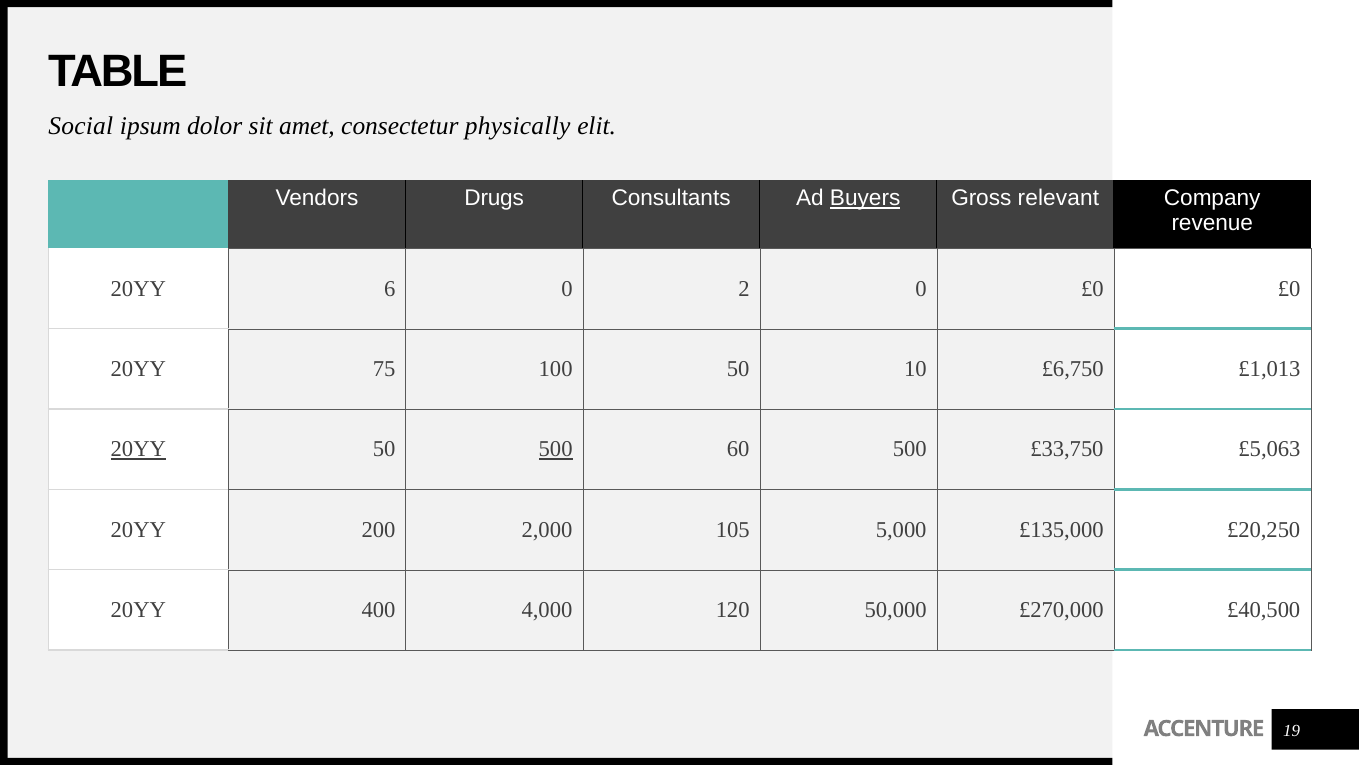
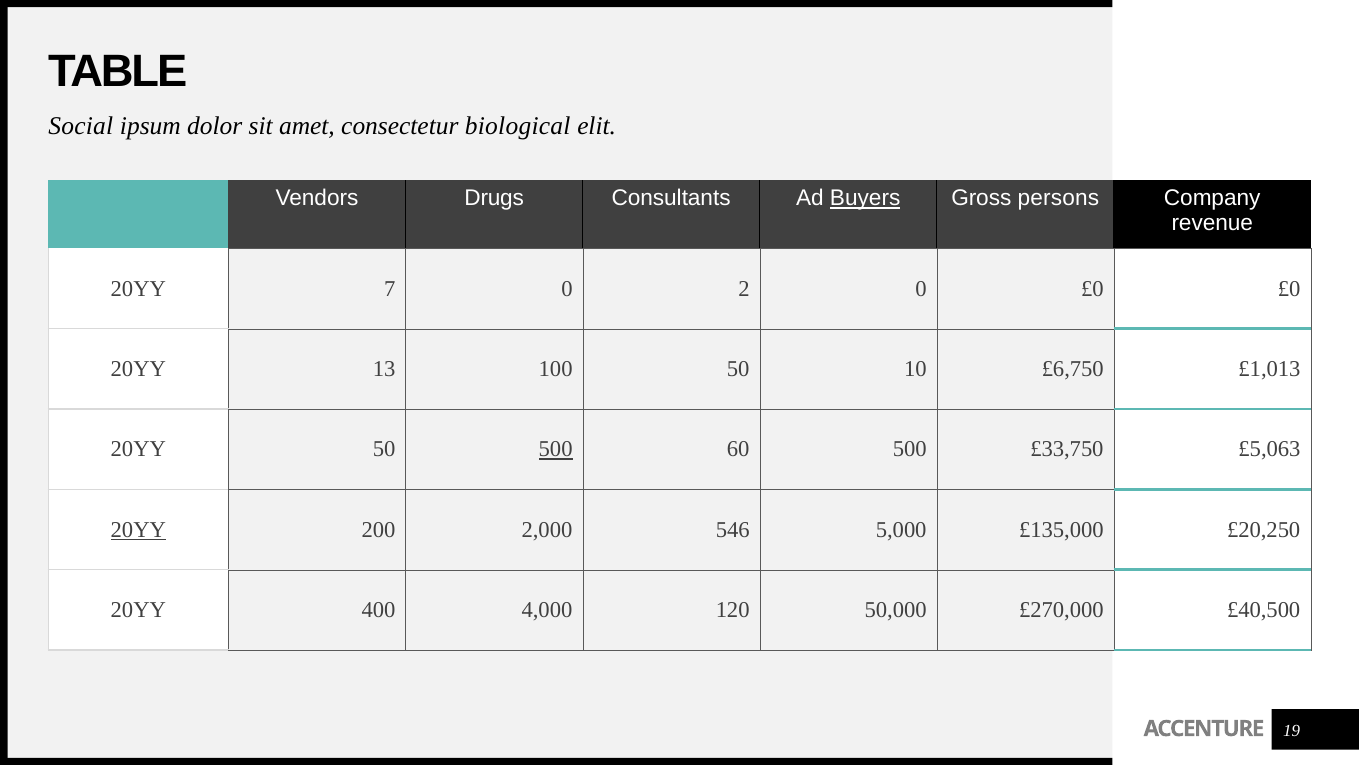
physically: physically -> biological (518, 126)
relevant: relevant -> persons (1058, 198)
6: 6 -> 7 (390, 289)
75: 75 -> 13 (384, 369)
20YY underline: present -> none (138, 449)
20YY underline: none -> present (138, 529)
105: 105 -> 546 (733, 529)
